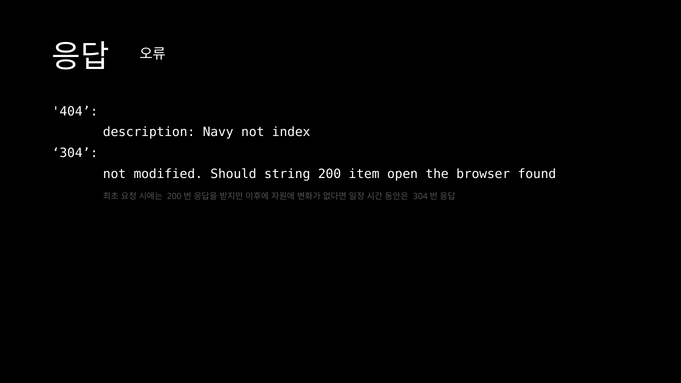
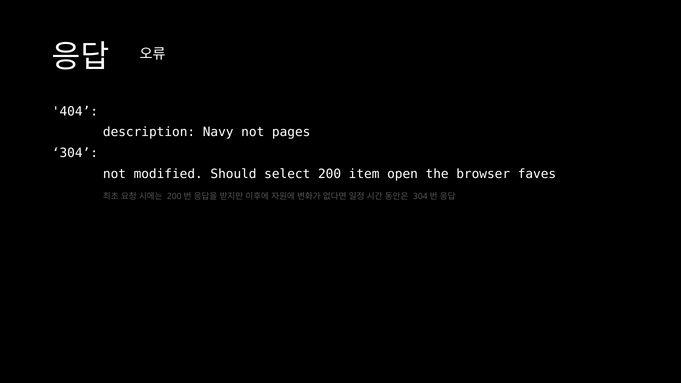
index: index -> pages (291, 132)
string: string -> select (287, 174)
found: found -> faves (537, 174)
